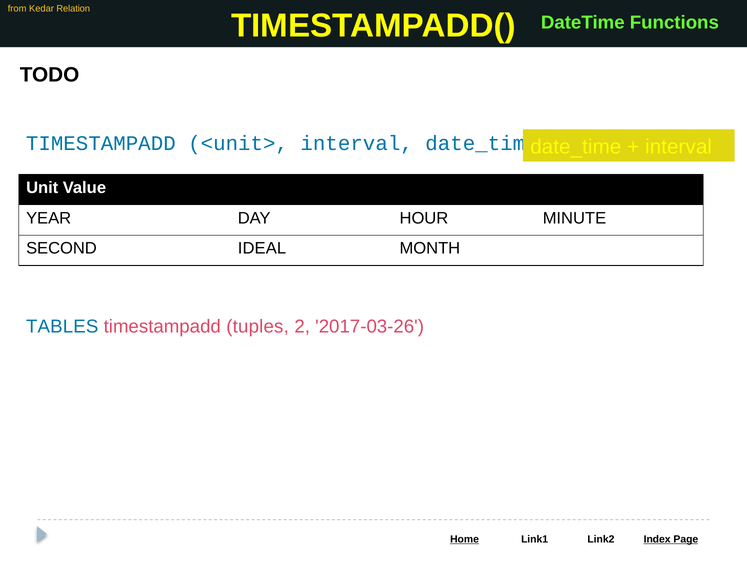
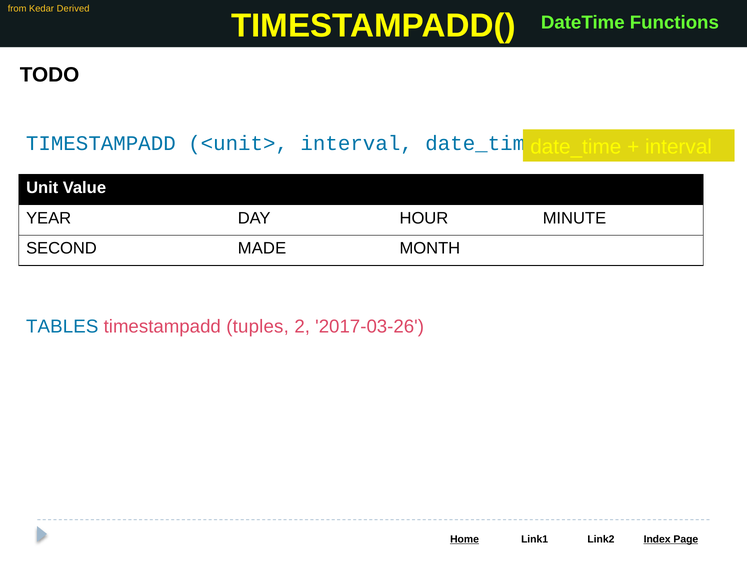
Relation: Relation -> Derived (73, 8)
IDEAL: IDEAL -> MADE (262, 248)
